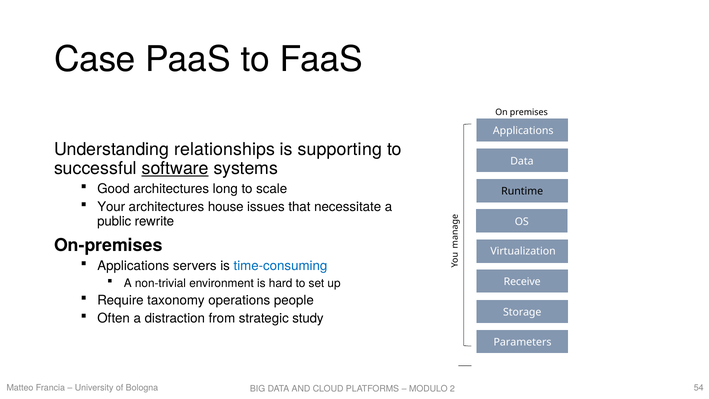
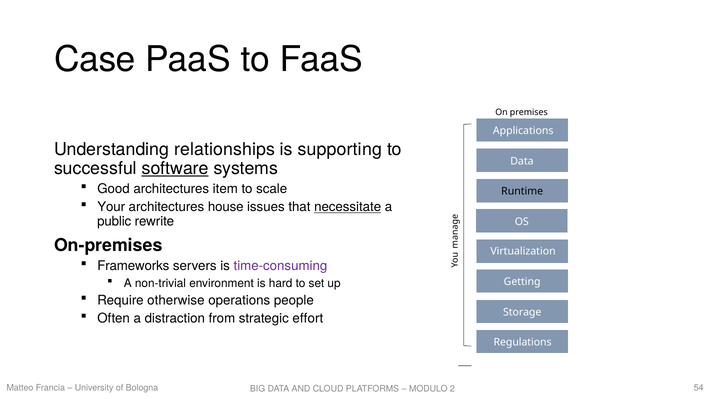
long: long -> item (225, 189)
necessitate underline: none -> present (348, 207)
Applications: Applications -> Frameworks (133, 266)
time-consuming colour: blue -> purple (280, 266)
Receive: Receive -> Getting (522, 282)
taxonomy: taxonomy -> otherwise (176, 300)
study: study -> effort (308, 318)
Parameters: Parameters -> Regulations (523, 342)
